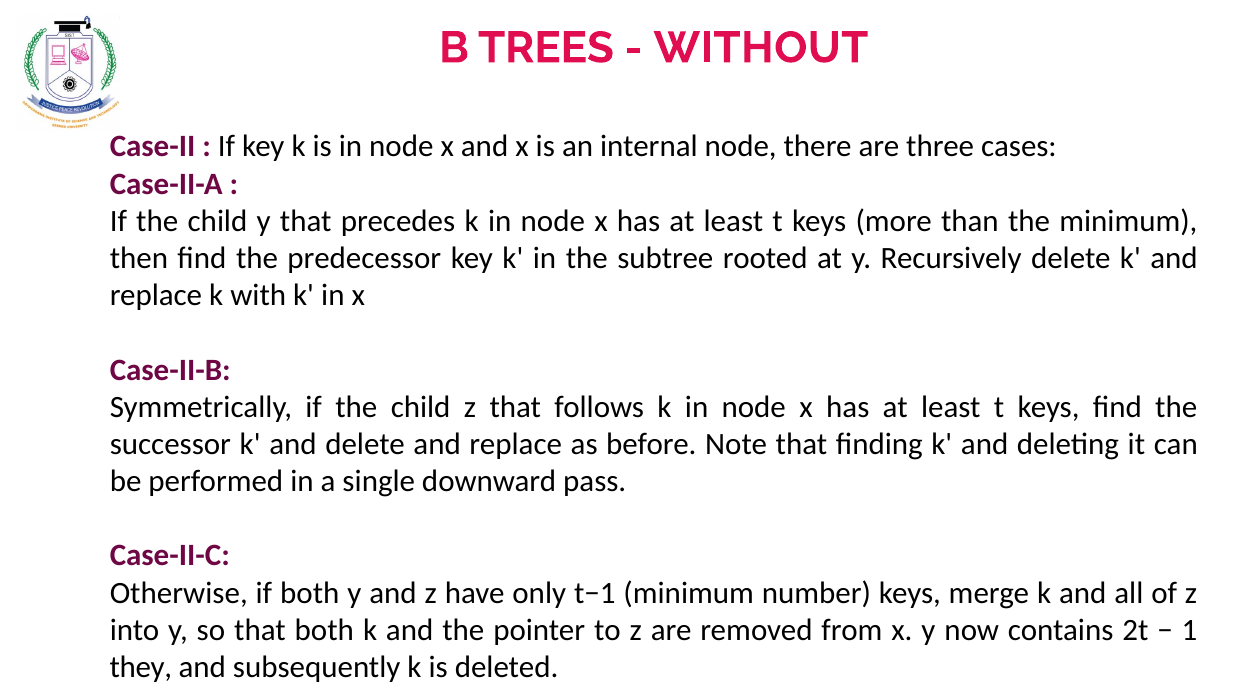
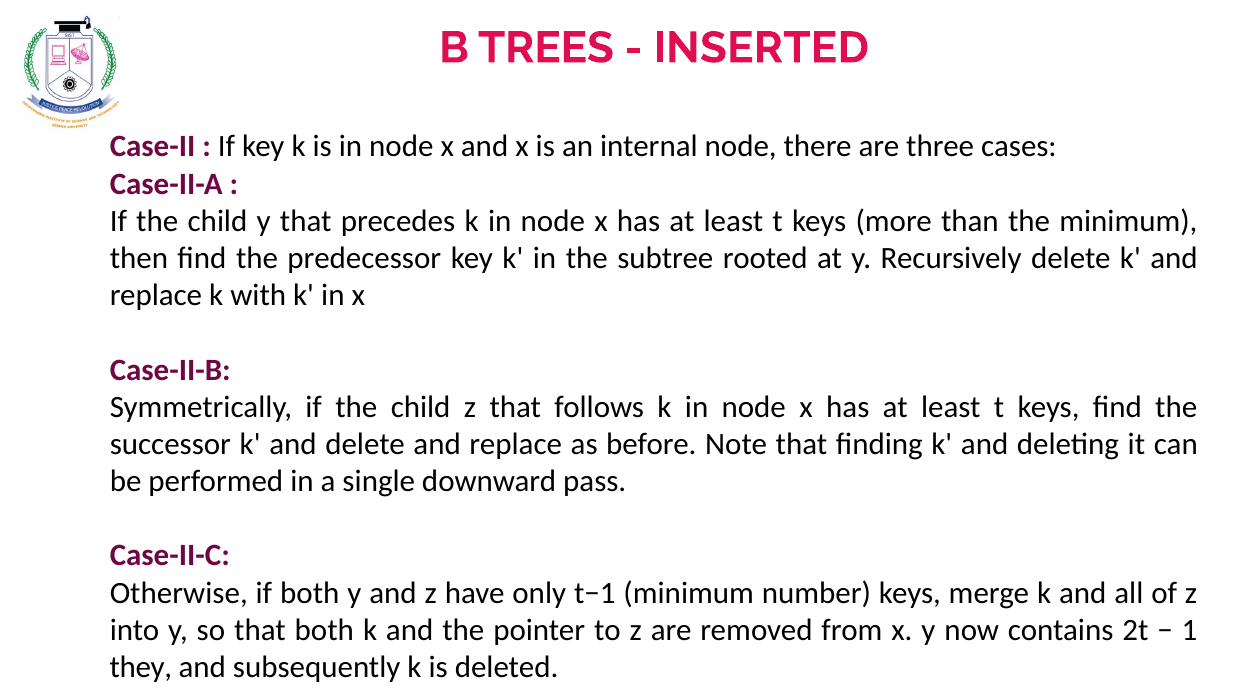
WITHOUT: WITHOUT -> INSERTED (761, 48)
